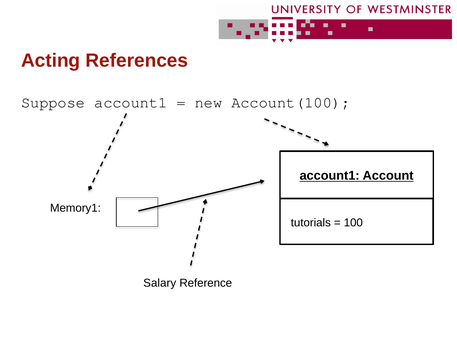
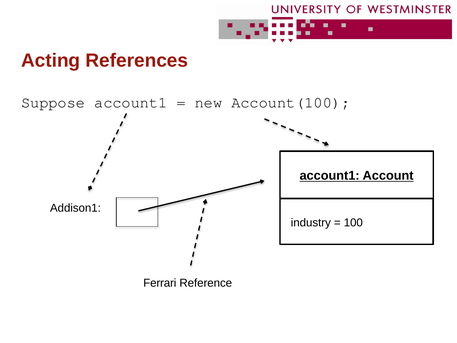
Memory1: Memory1 -> Addison1 (75, 208)
tutorials: tutorials -> industry (311, 222)
Salary: Salary -> Ferrari (160, 283)
